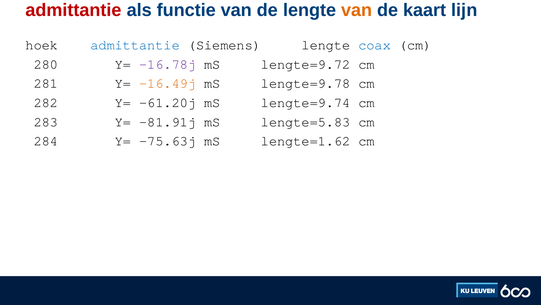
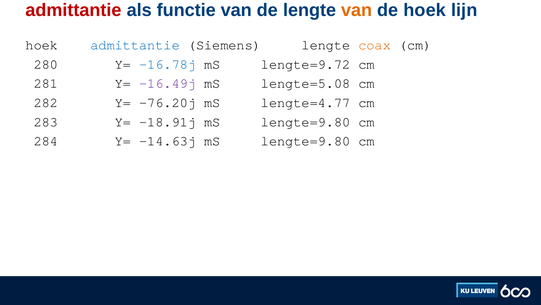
de kaart: kaart -> hoek (425, 10)
coax colour: blue -> orange (375, 45)
-16.78j colour: purple -> blue (168, 64)
-16.49j colour: orange -> purple (168, 83)
lengte=9.78: lengte=9.78 -> lengte=5.08 (306, 83)
-61.20j: -61.20j -> -76.20j (168, 102)
lengte=9.74: lengte=9.74 -> lengte=4.77 (306, 102)
-81.91j: -81.91j -> -18.91j (168, 122)
lengte=5.83: lengte=5.83 -> lengte=9.80 (306, 122)
-75.63j: -75.63j -> -14.63j (168, 141)
lengte=1.62: lengte=1.62 -> lengte=9.80 (306, 141)
